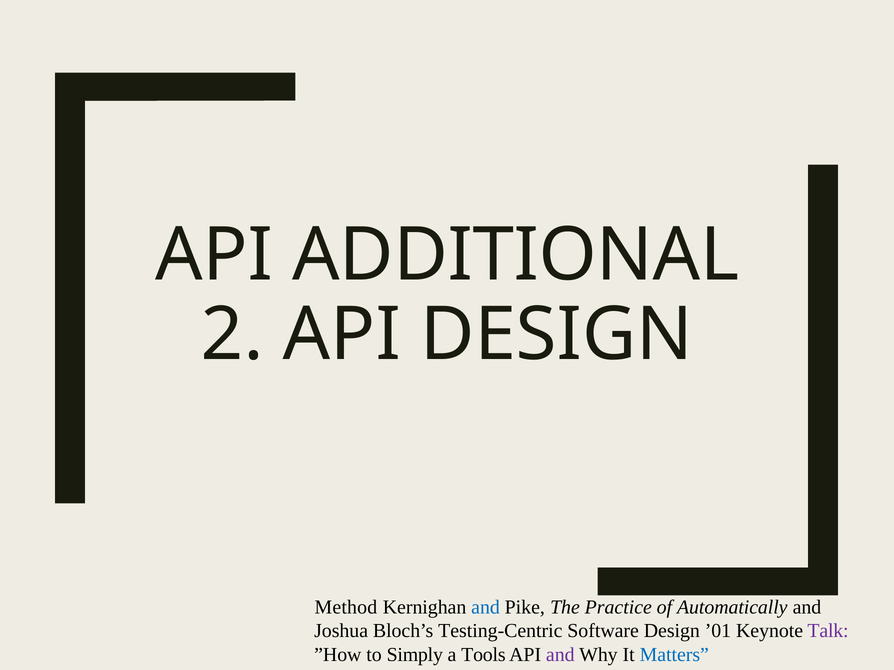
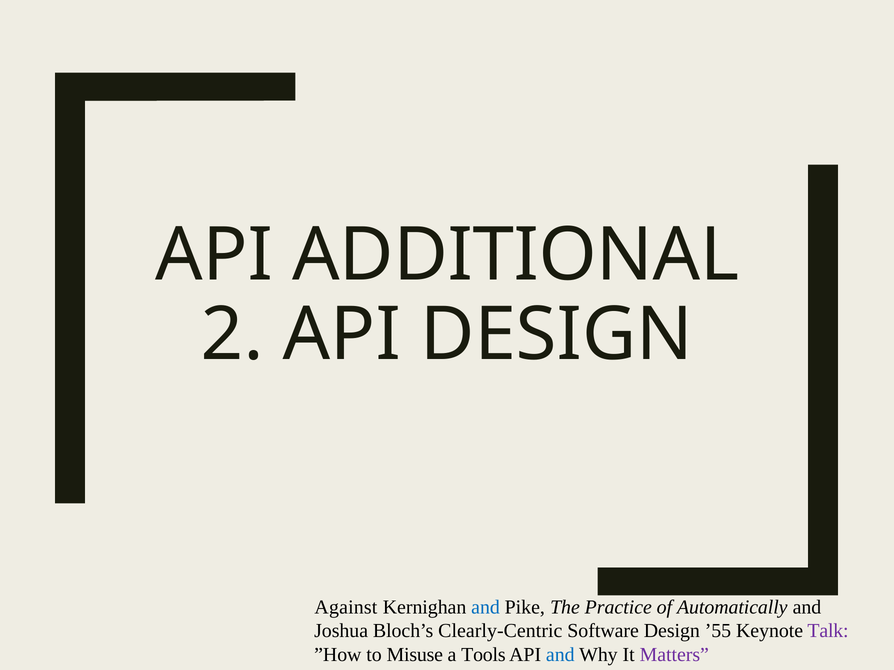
Method: Method -> Against (346, 607)
Testing-Centric: Testing-Centric -> Clearly-Centric (500, 631)
’01: ’01 -> ’55 (718, 631)
Simply: Simply -> Misuse (415, 655)
and colour: purple -> blue (560, 655)
Matters colour: blue -> purple (674, 655)
